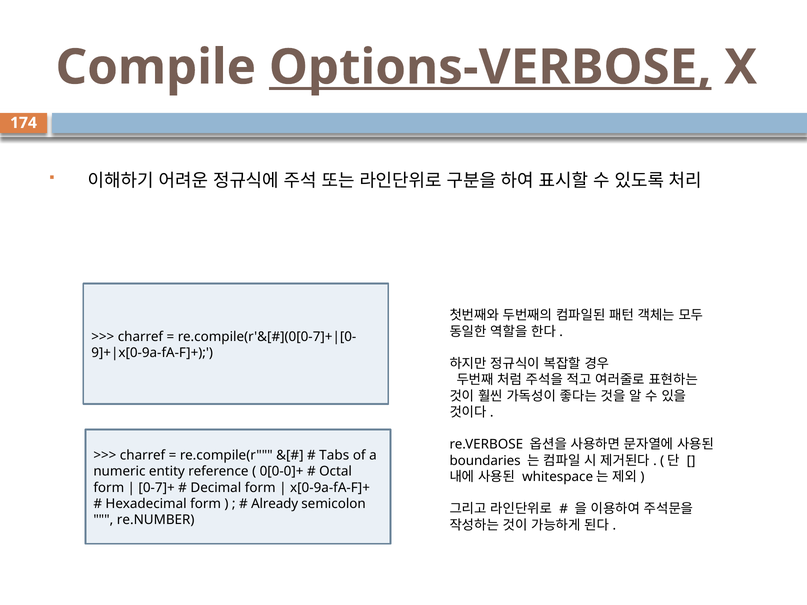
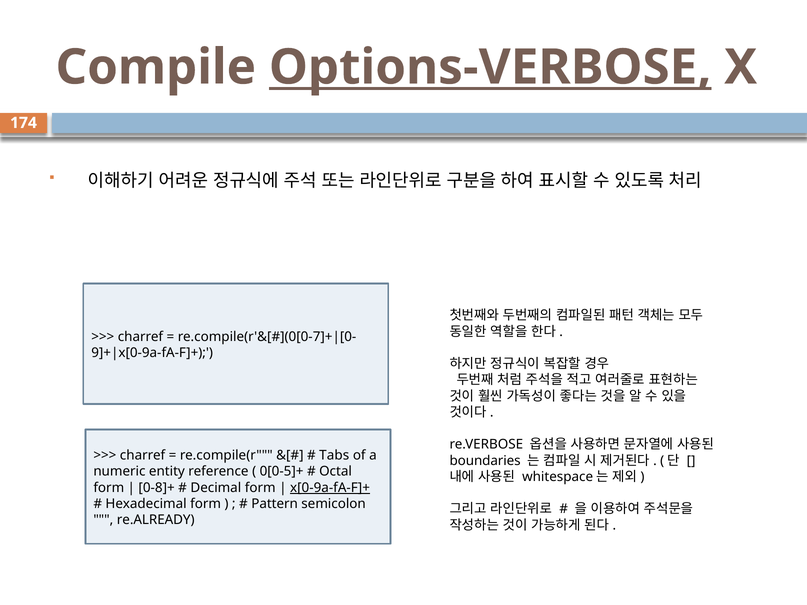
0[0-0]+: 0[0-0]+ -> 0[0-5]+ (282, 472)
0-7]+: 0-7]+ -> 0-8]+ (157, 488)
x[0-9a-fA-F]+ underline: none -> present (330, 488)
Already: Already -> Pattern (275, 504)
re.NUMBER: re.NUMBER -> re.ALREADY (156, 520)
